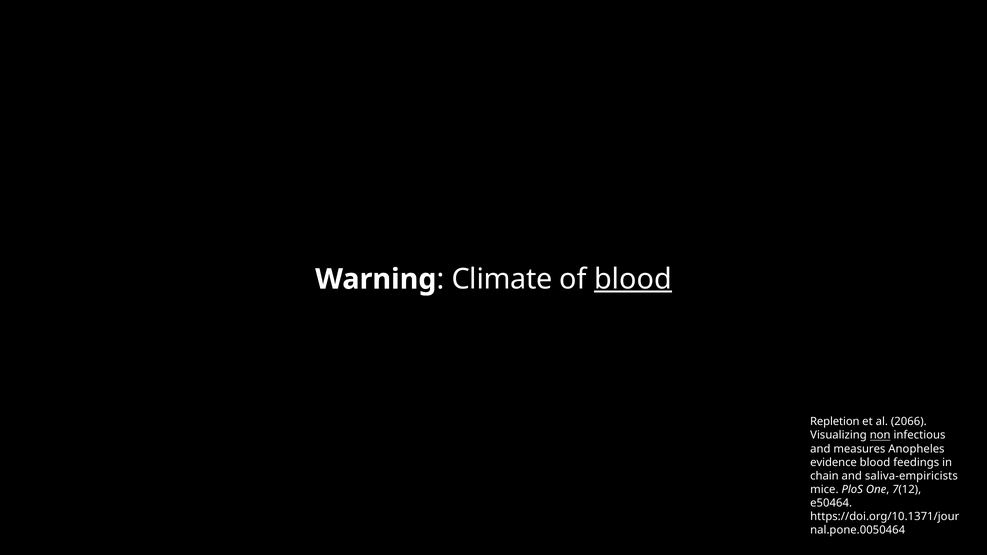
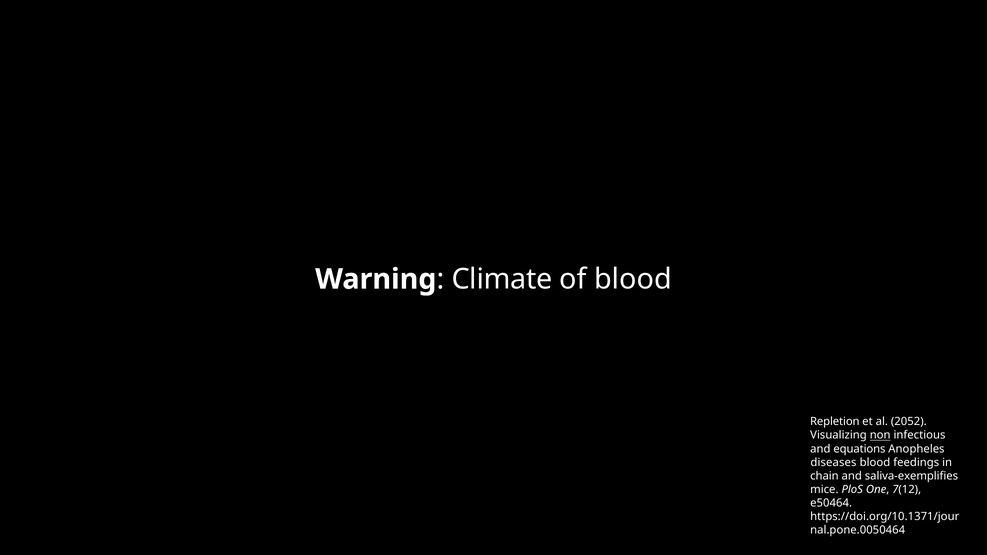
blood underline: present -> none (633, 279)
2066: 2066 -> 2052 (909, 422)
measures: measures -> equations (859, 449)
evidence: evidence -> diseases (833, 463)
saliva-empiricists: saliva-empiricists -> saliva-exemplifies (911, 476)
